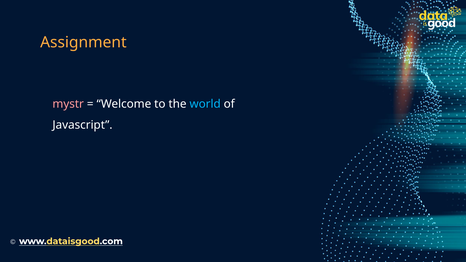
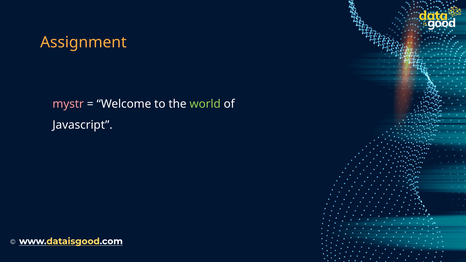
world colour: light blue -> light green (205, 104)
